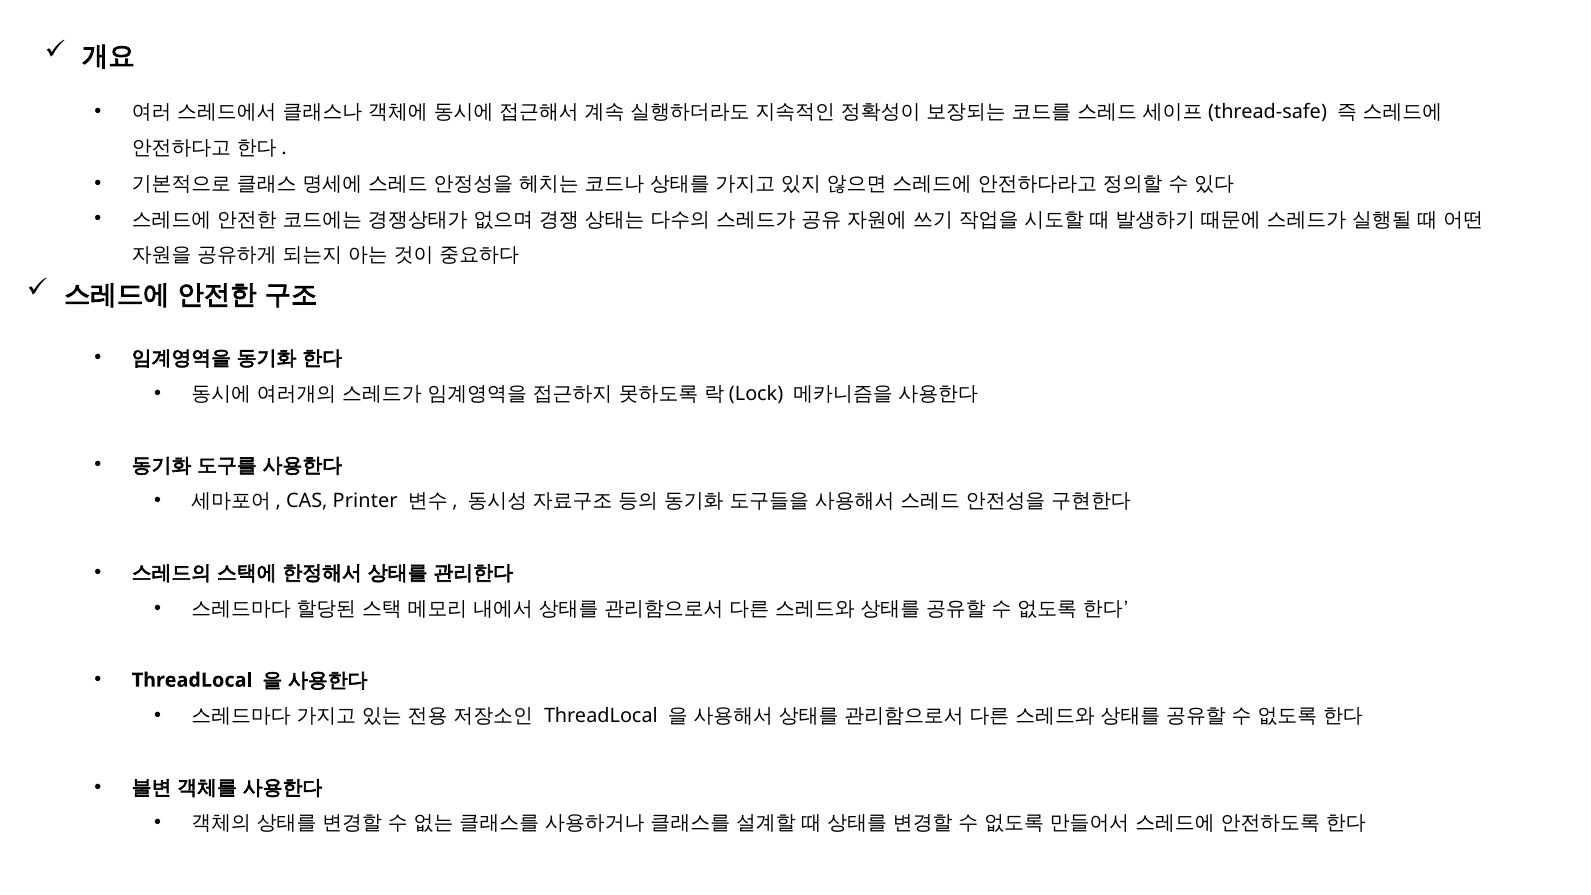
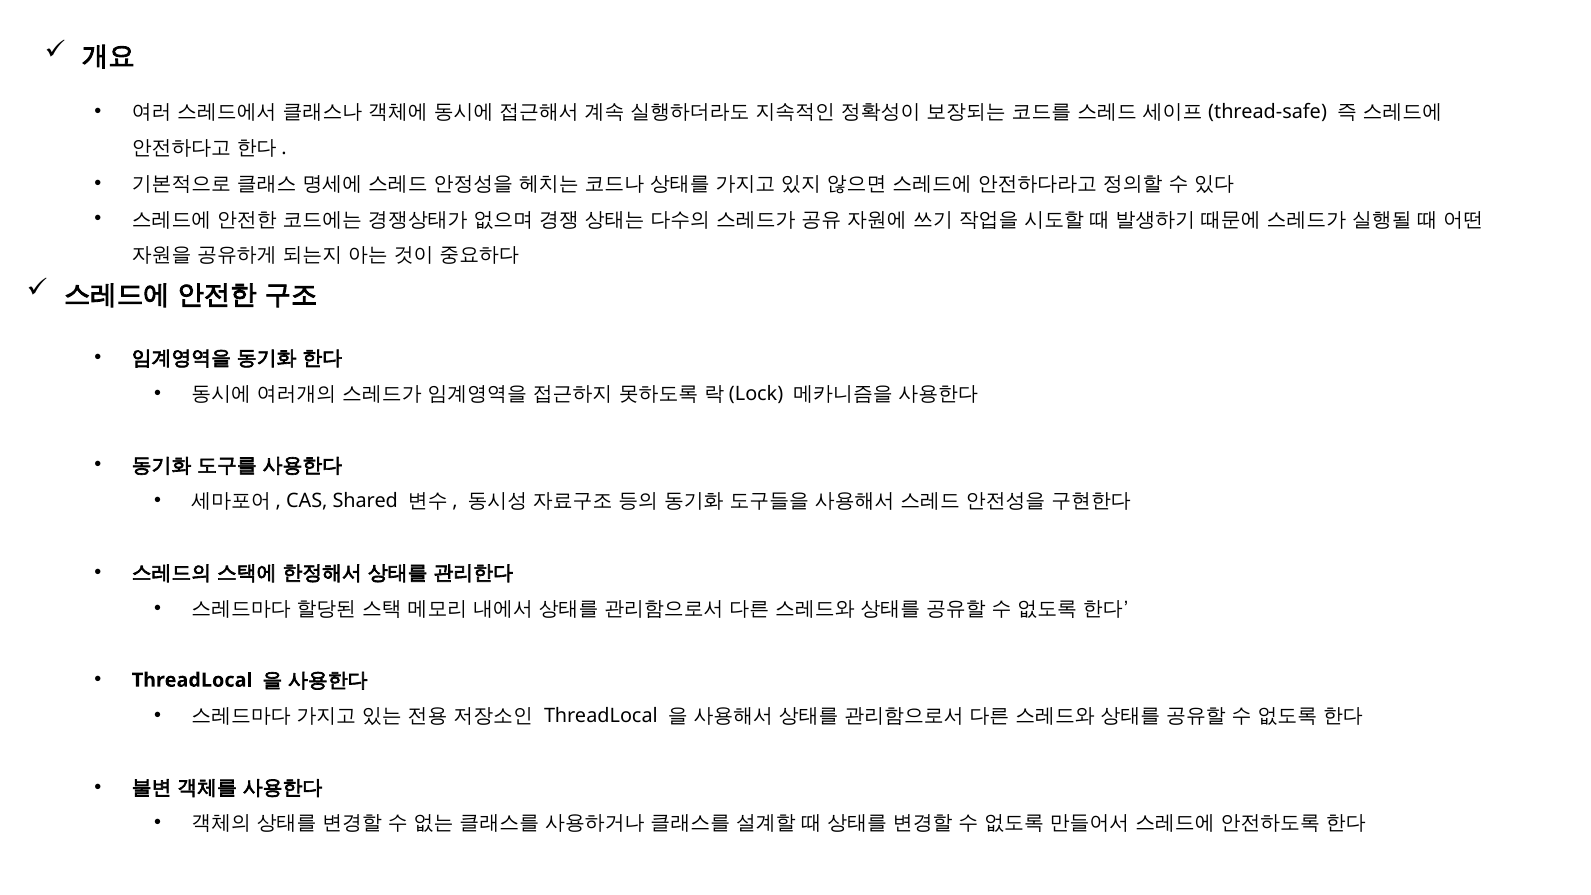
Printer: Printer -> Shared (365, 501)
